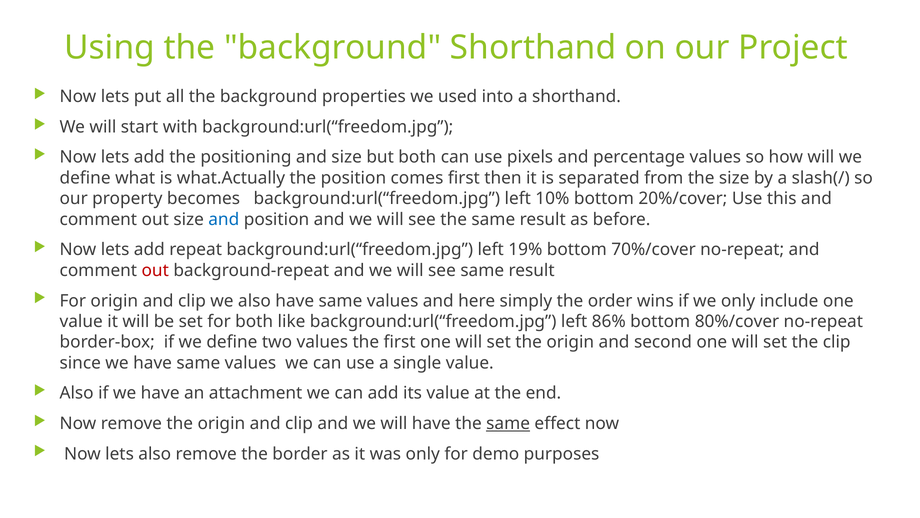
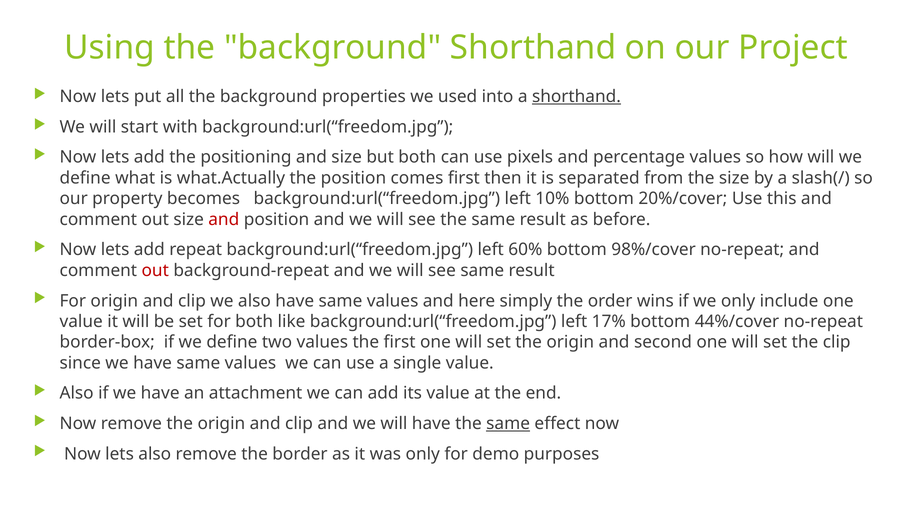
shorthand underline: none -> present (576, 97)
and colour: blue -> red (224, 219)
19%: 19% -> 60% (525, 250)
70%/cover: 70%/cover -> 98%/cover (654, 250)
86%: 86% -> 17% (609, 321)
80%/cover: 80%/cover -> 44%/cover (737, 321)
